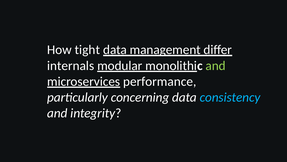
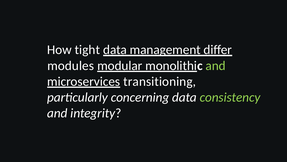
internals: internals -> modules (71, 65)
performance: performance -> transitioning (160, 81)
consistency colour: light blue -> light green (230, 97)
